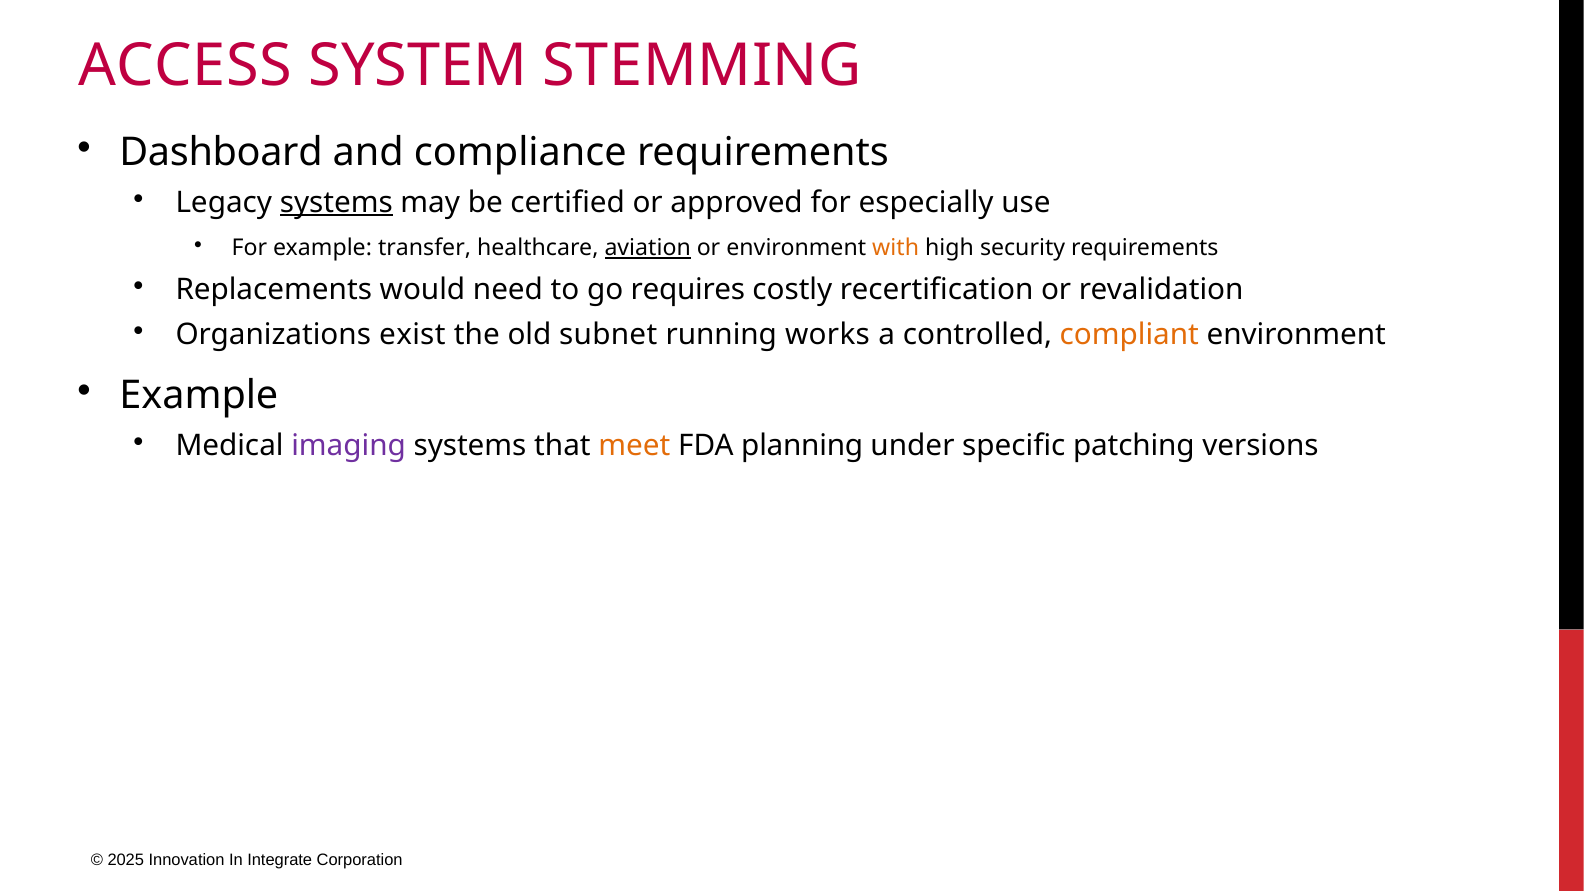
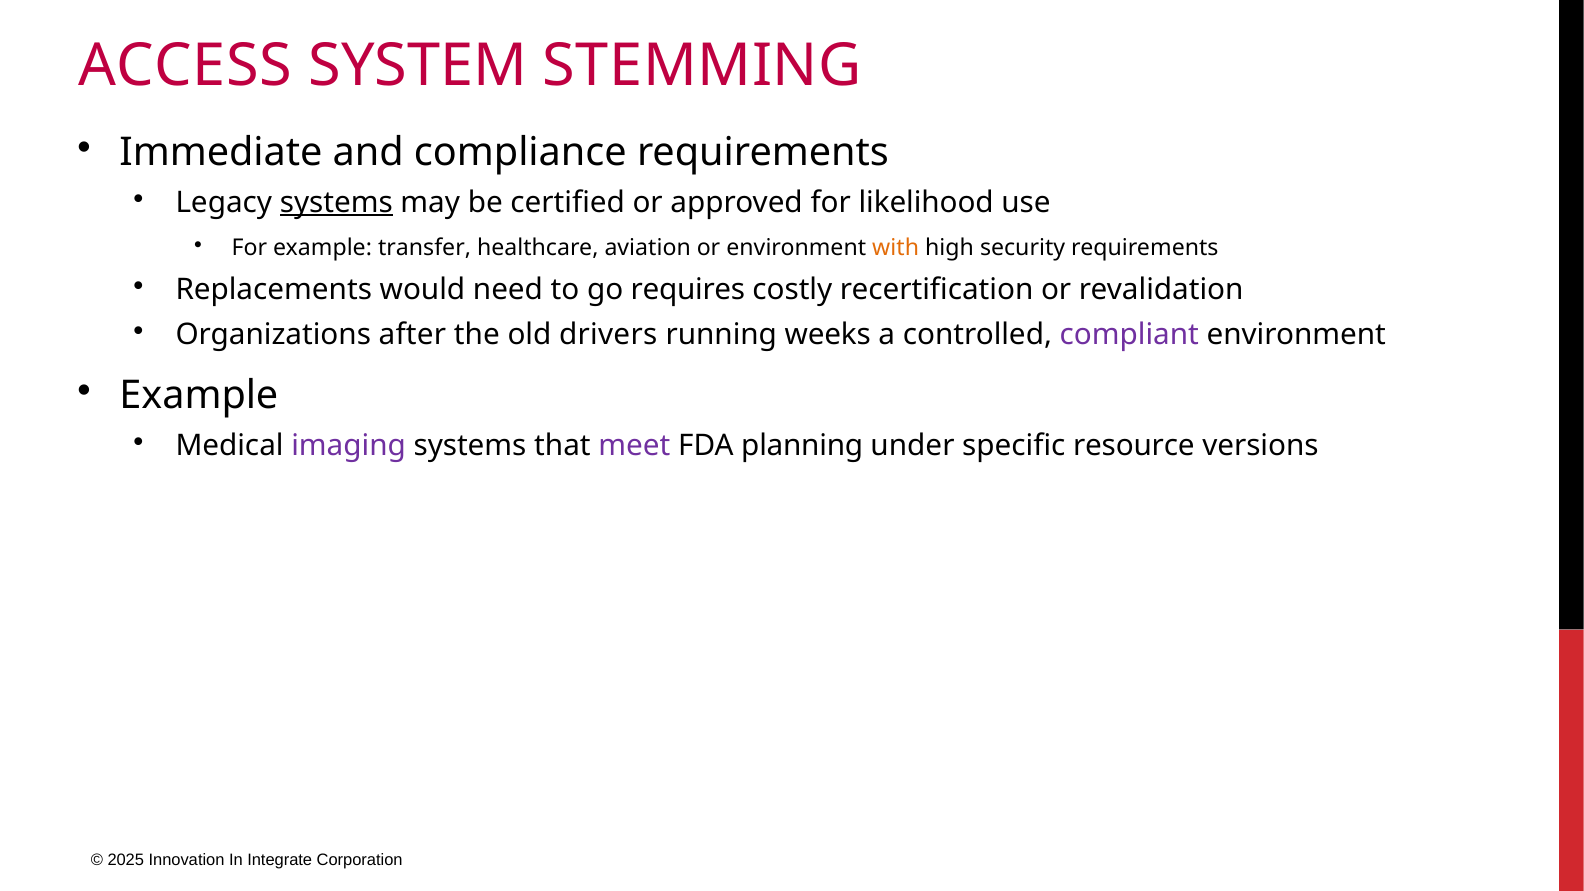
Dashboard: Dashboard -> Immediate (221, 152)
especially: especially -> likelihood (926, 203)
aviation underline: present -> none (648, 248)
exist: exist -> after (412, 334)
subnet: subnet -> drivers (608, 334)
works: works -> weeks (828, 334)
compliant colour: orange -> purple (1129, 334)
meet colour: orange -> purple (634, 446)
patching: patching -> resource (1134, 446)
